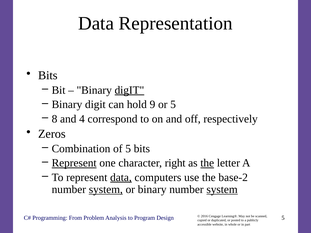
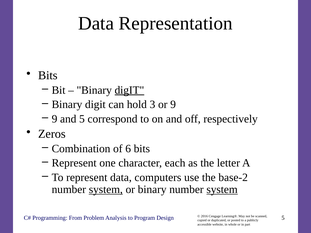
9: 9 -> 3 (152, 105)
or 5: 5 -> 9 (173, 105)
8: 8 -> 9 (55, 119)
and 4: 4 -> 5 (82, 119)
of 5: 5 -> 6 (128, 149)
Represent underline: present -> none (74, 163)
right: right -> each (175, 163)
the underline: present -> none (207, 163)
data underline: present -> none (121, 178)
